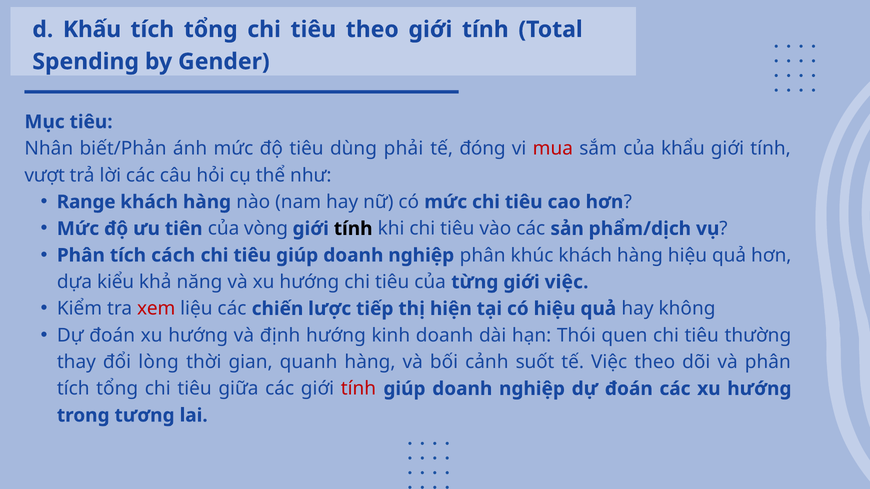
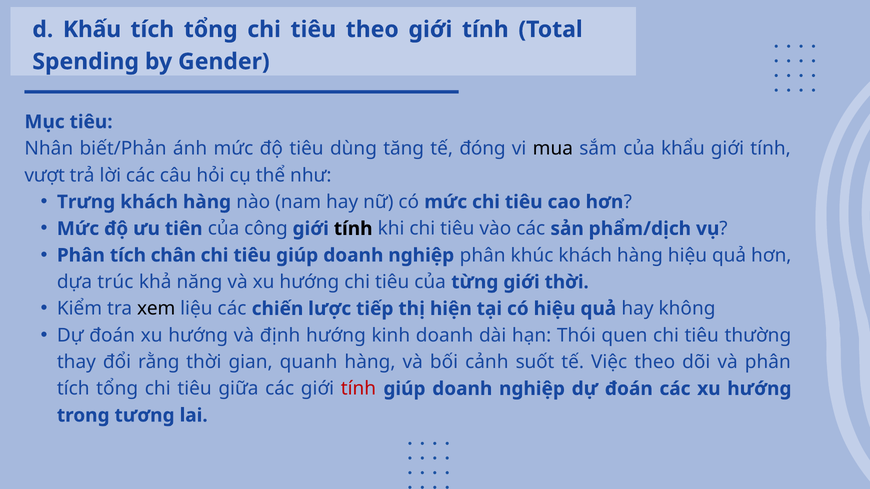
phải: phải -> tăng (404, 149)
mua colour: red -> black (553, 149)
Range: Range -> Trưng (86, 202)
vòng: vòng -> công (266, 229)
cách: cách -> chân (173, 256)
kiểu: kiểu -> trúc (115, 282)
giới việc: việc -> thời (567, 282)
xem colour: red -> black (156, 309)
lòng: lòng -> rằng (159, 362)
